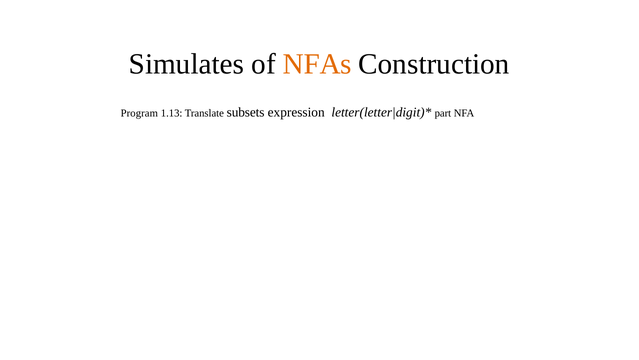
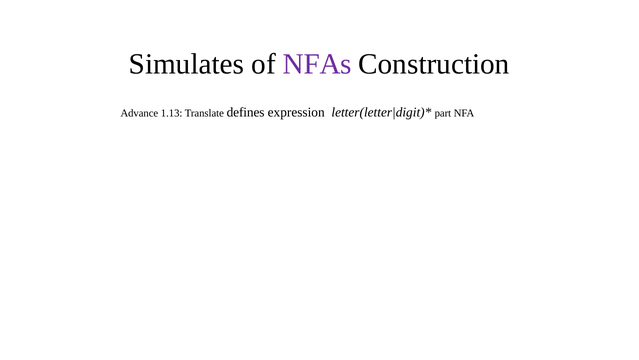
NFAs colour: orange -> purple (317, 64)
Program: Program -> Advance (139, 113)
subsets: subsets -> defines (246, 112)
